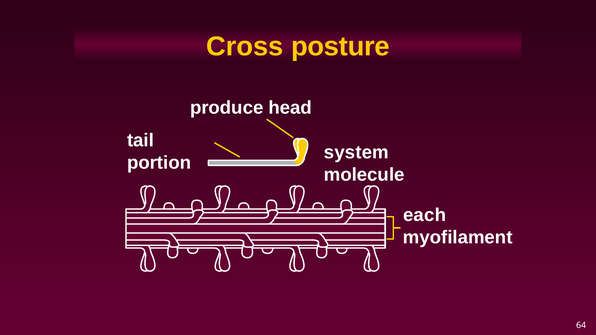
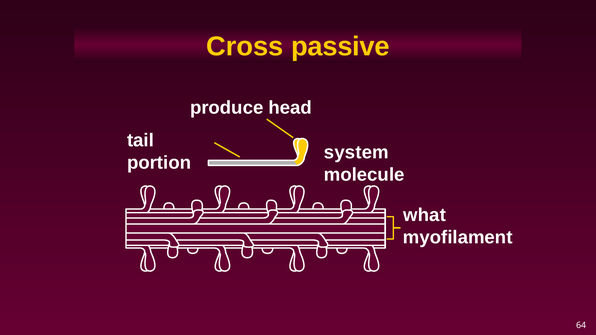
posture: posture -> passive (340, 47)
each: each -> what (425, 215)
